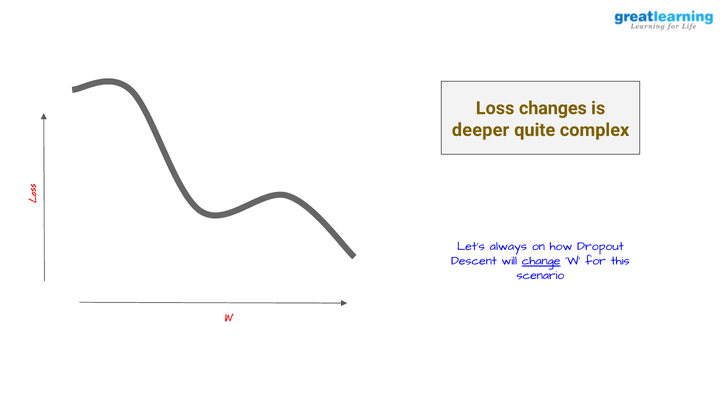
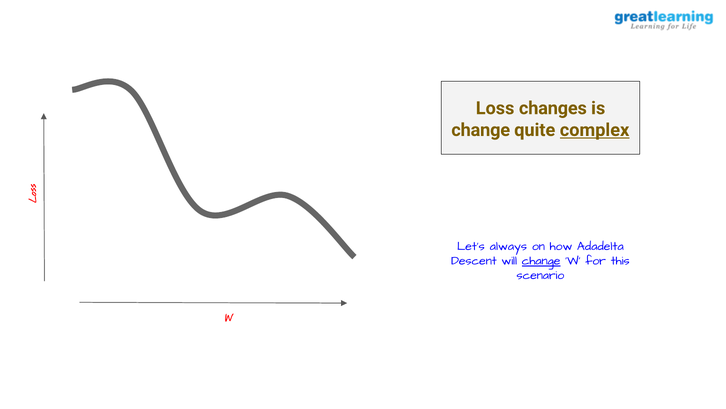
deeper: deeper -> change (481, 130)
complex underline: none -> present (595, 130)
Dropout: Dropout -> Adadelta (600, 246)
